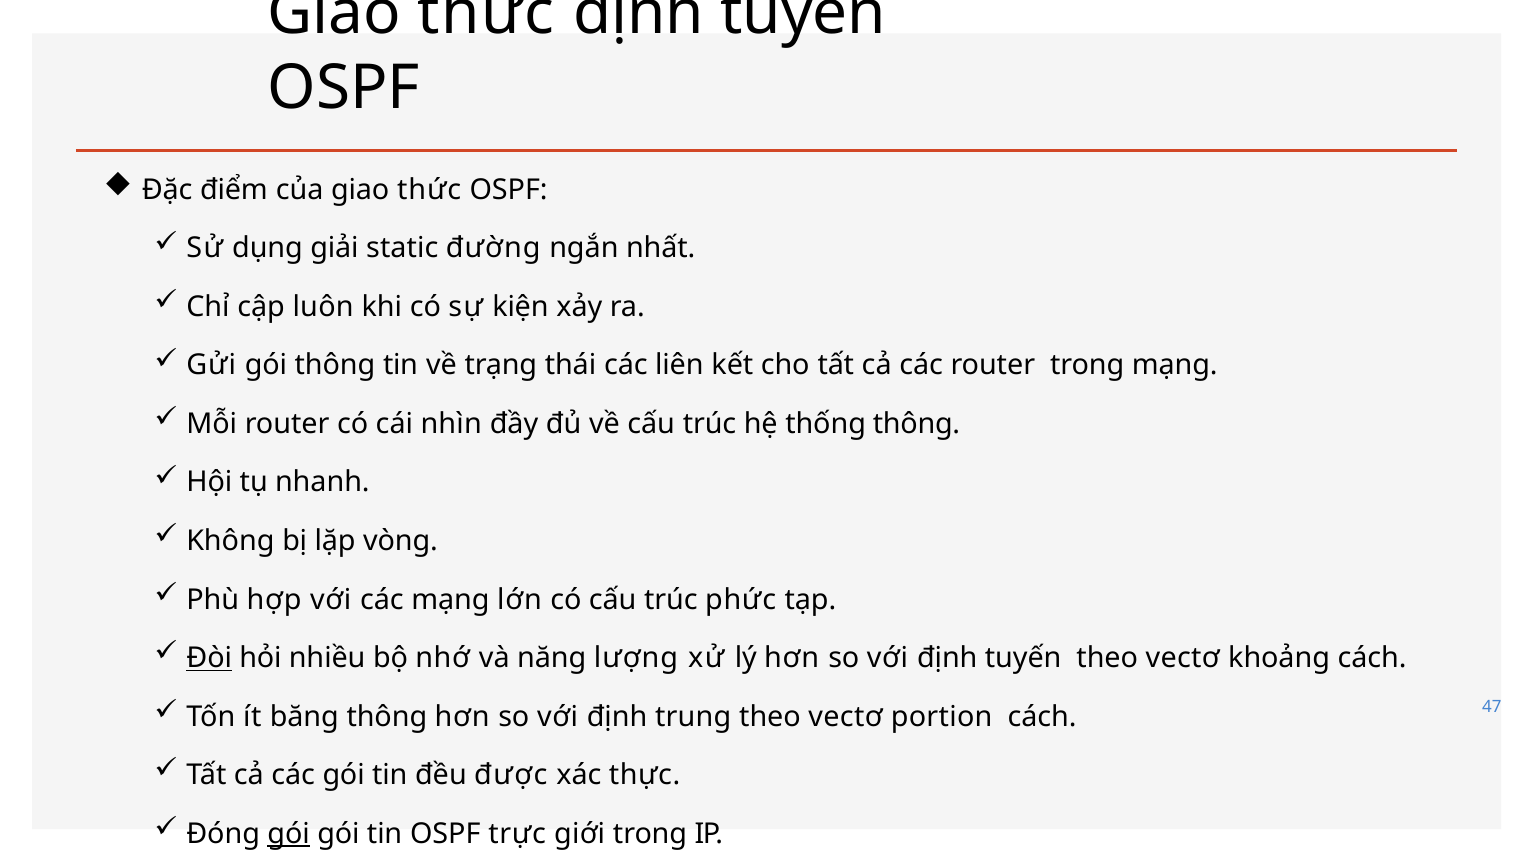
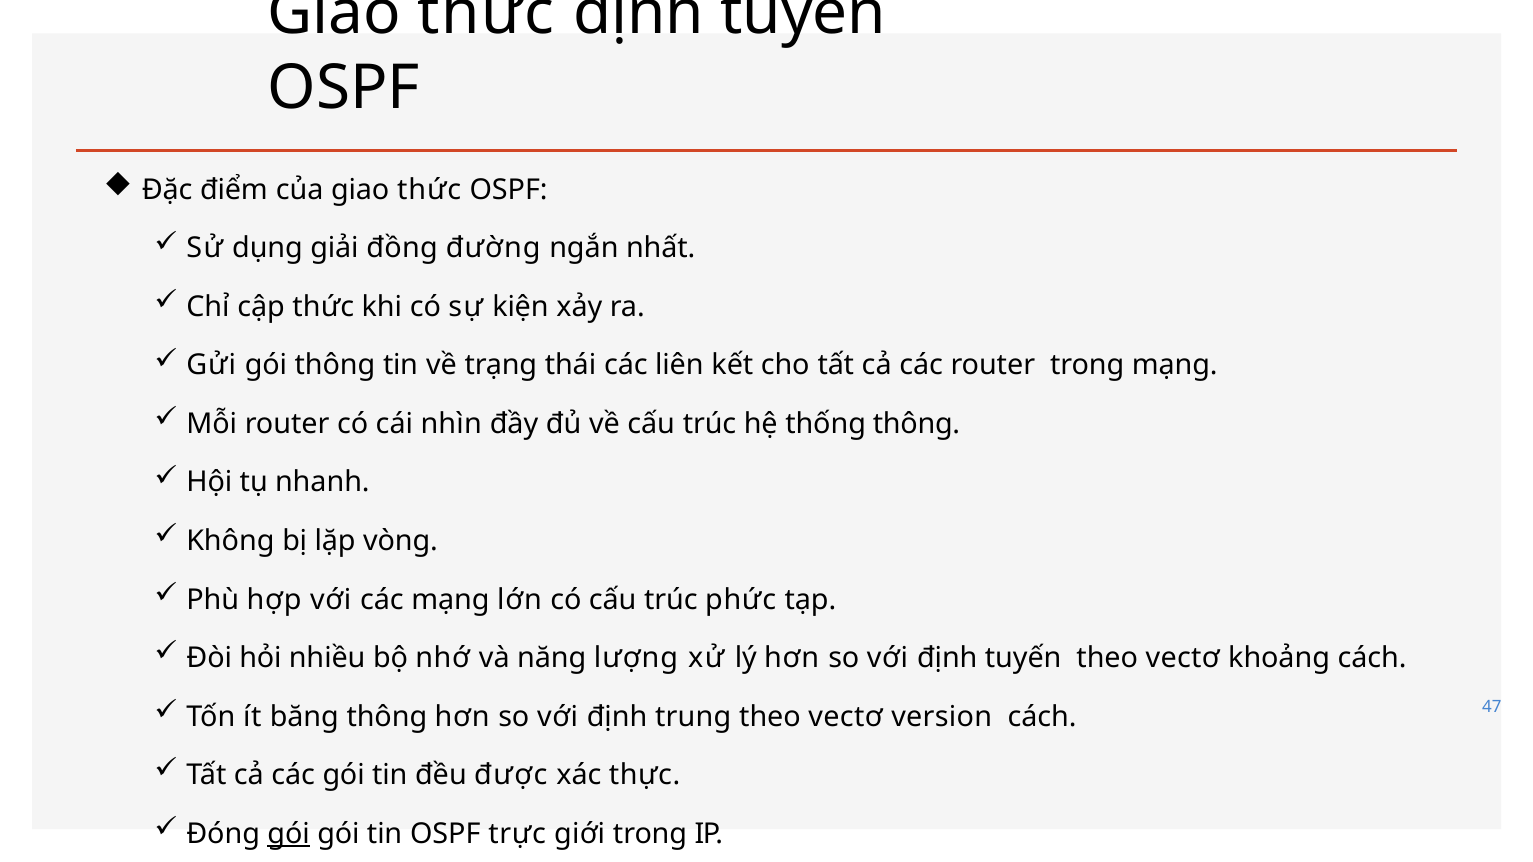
static: static -> đồng (402, 249)
cập luôn: luôn -> thức (323, 307)
Đòi underline: present -> none (209, 658)
portion: portion -> version (942, 717)
